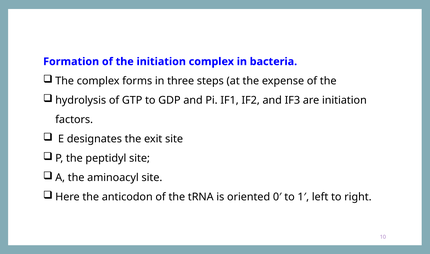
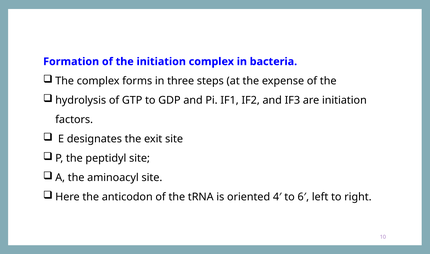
0′: 0′ -> 4′ (277, 197)
1′: 1′ -> 6′ (303, 197)
